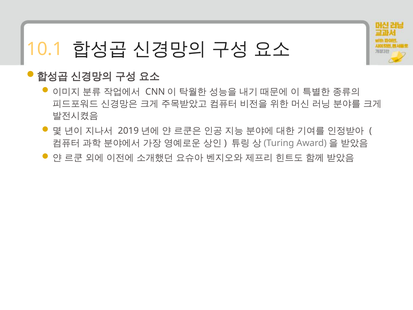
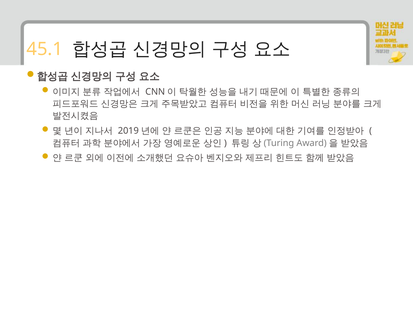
10.1: 10.1 -> 45.1 (45, 49)
